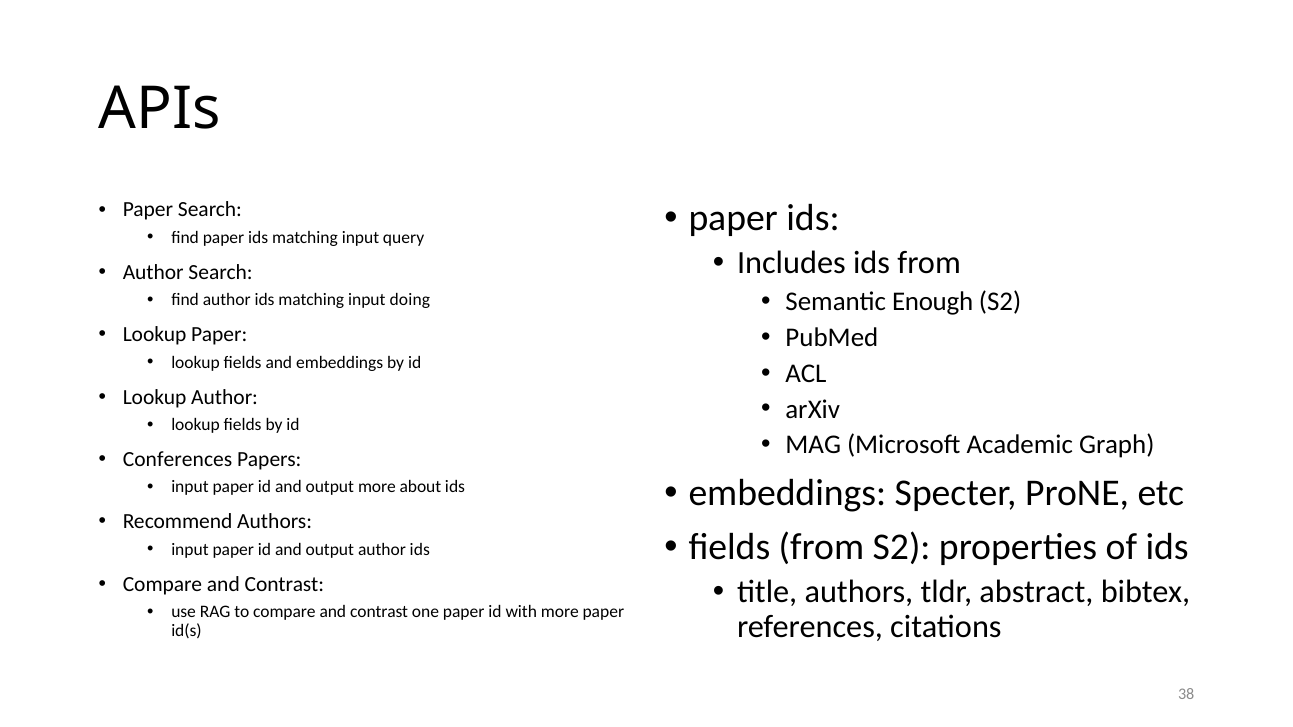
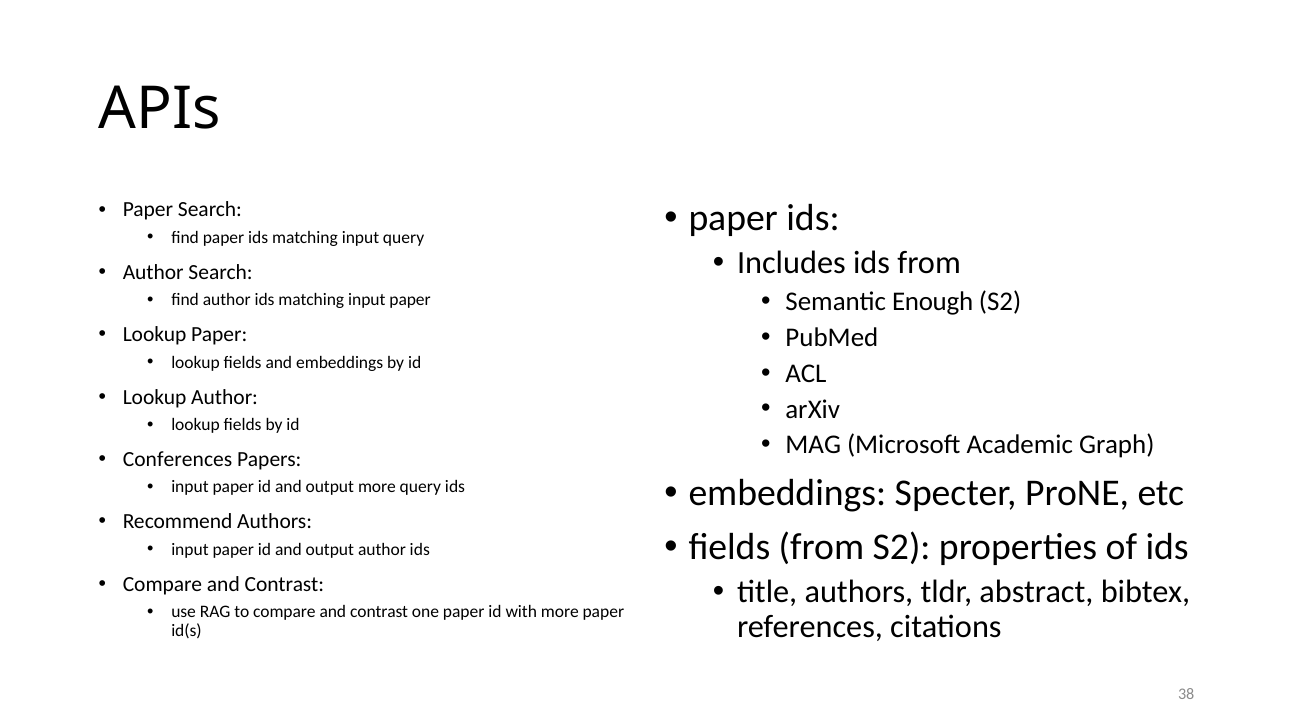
matching input doing: doing -> paper (410, 300)
more about: about -> query (420, 487)
